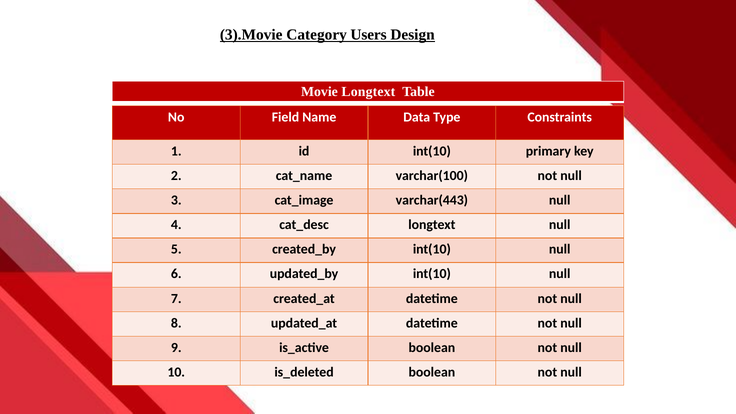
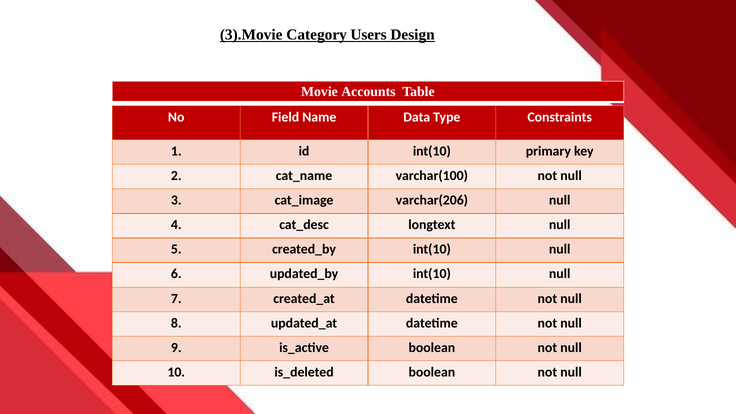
Movie Longtext: Longtext -> Accounts (368, 92)
varchar(443: varchar(443 -> varchar(206 (432, 200)
